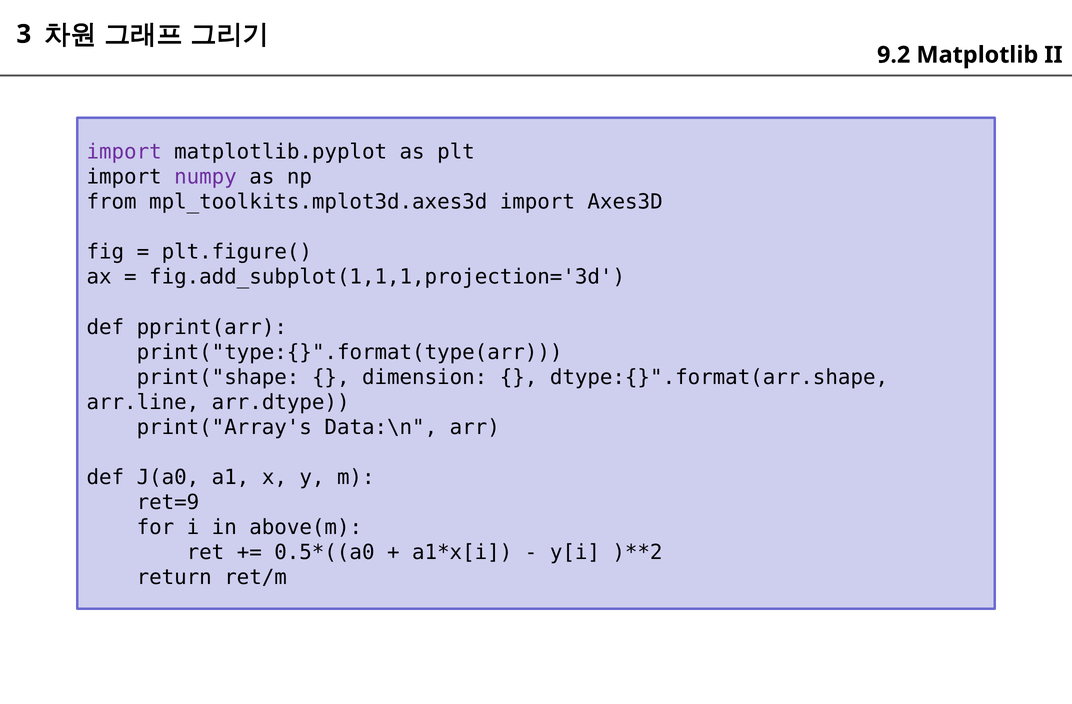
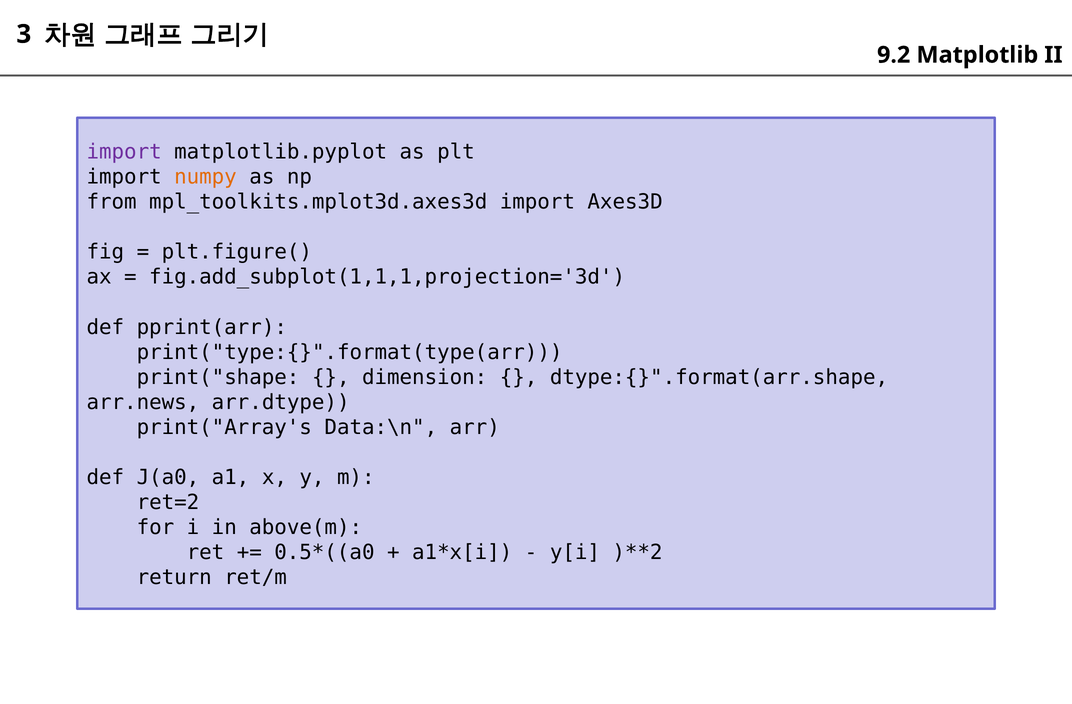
numpy colour: purple -> orange (205, 177)
arr.line: arr.line -> arr.news (143, 402)
ret=9: ret=9 -> ret=2 (168, 502)
